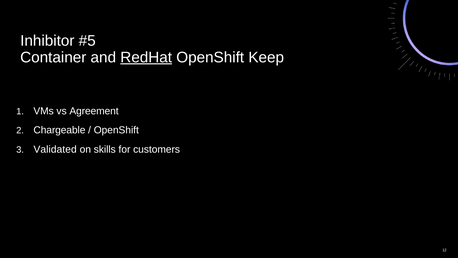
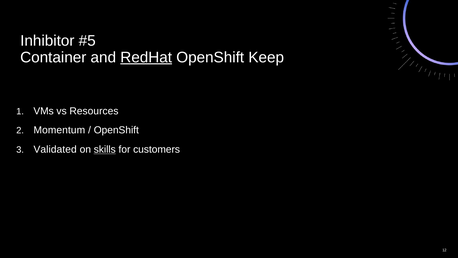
Agreement: Agreement -> Resources (94, 111)
Chargeable: Chargeable -> Momentum (59, 130)
skills underline: none -> present (105, 149)
